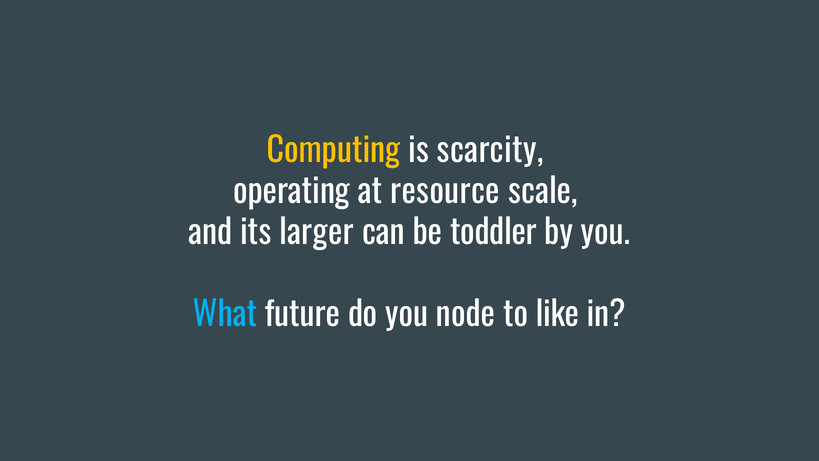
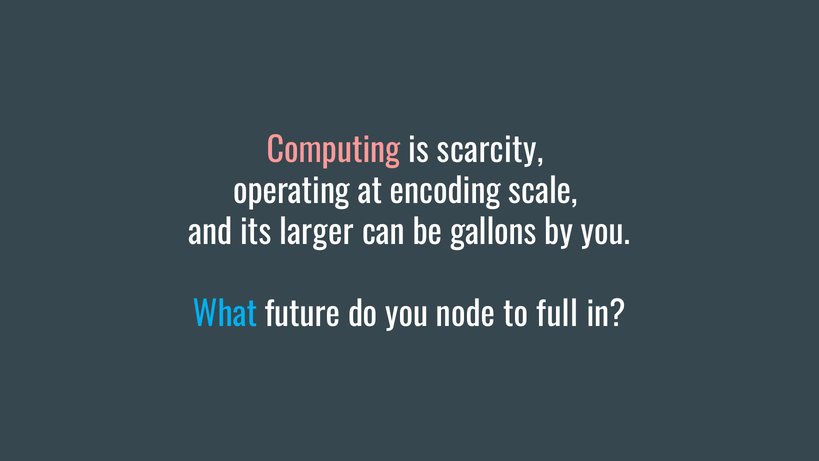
Computing colour: yellow -> pink (334, 151)
resource: resource -> encoding (445, 192)
toddler: toddler -> gallons (493, 233)
like: like -> full (557, 315)
